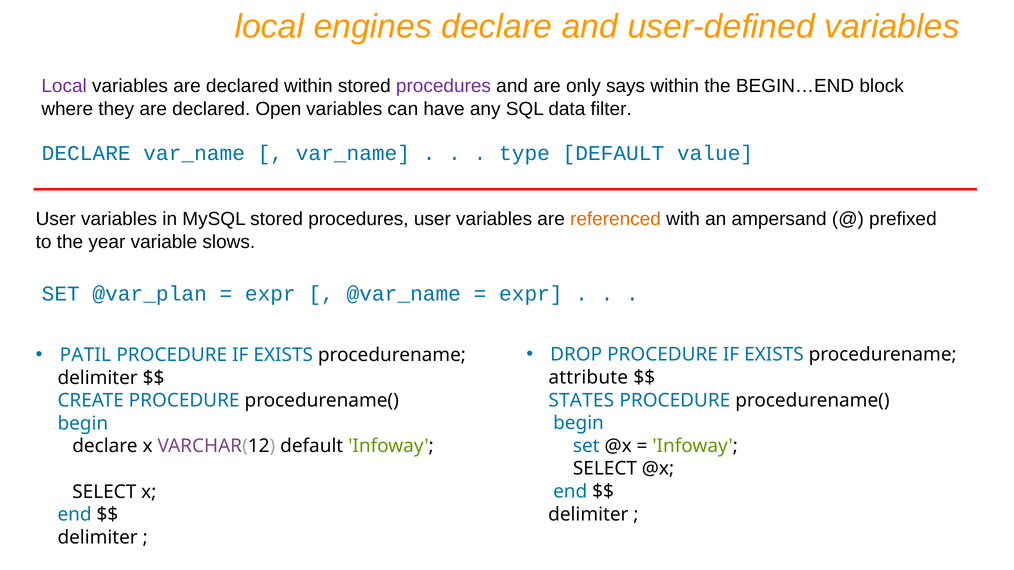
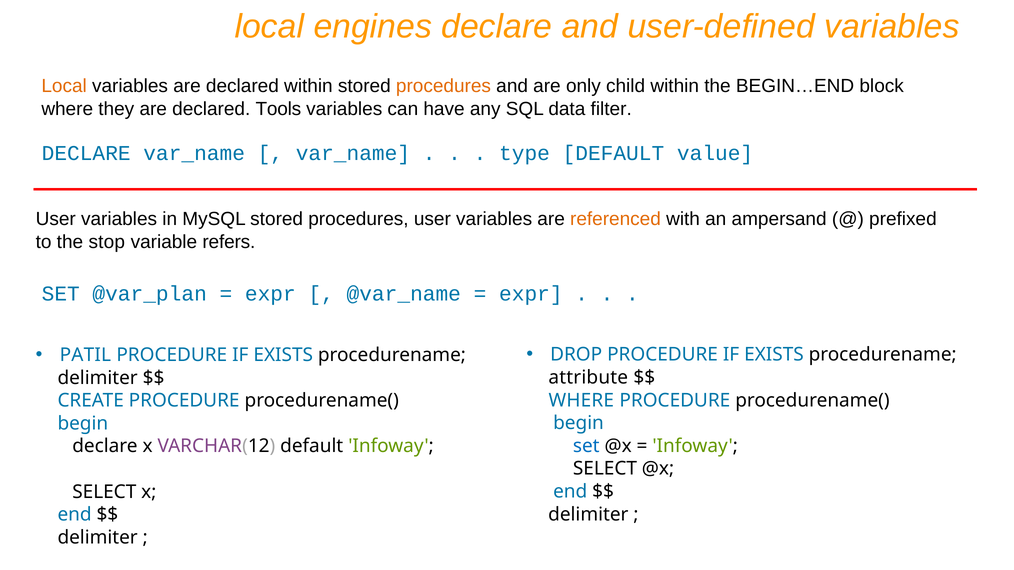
Local colour: purple -> orange (64, 86)
procedures colour: purple -> orange (443, 86)
says: says -> child (626, 86)
Open: Open -> Tools (278, 109)
year: year -> stop (107, 242)
slows: slows -> refers (229, 242)
STATES: STATES -> WHERE (581, 401)
